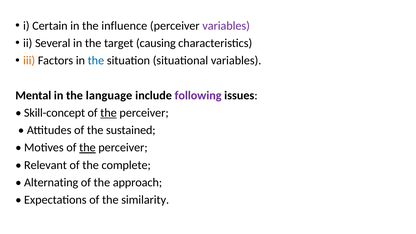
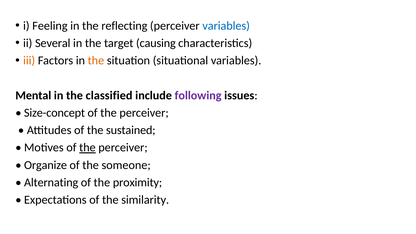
Certain: Certain -> Feeling (50, 26)
influence: influence -> reflecting (124, 26)
variables colour: purple -> blue (226, 26)
the colour: blue -> orange (96, 61)
language: language -> classified (109, 95)
Skill-concept: Skill-concept -> Size-concept (54, 113)
the underline: present -> none (109, 113)
Relevant: Relevant -> Organize (46, 165)
complete: complete -> someone (126, 165)
approach: approach -> proximity (137, 182)
